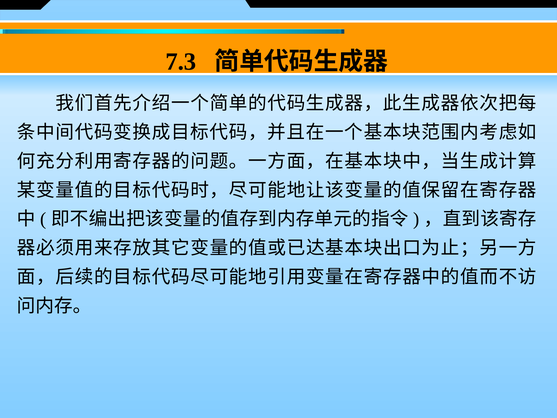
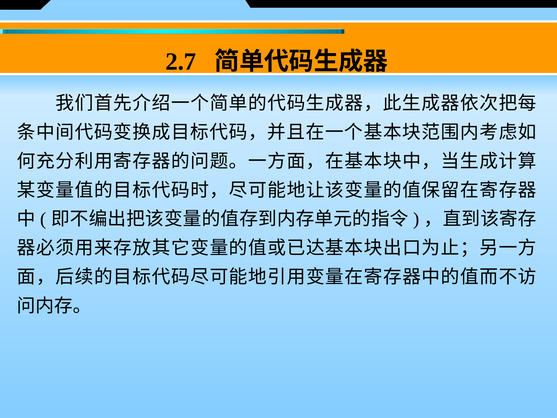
7.3: 7.3 -> 2.7 (181, 62)
